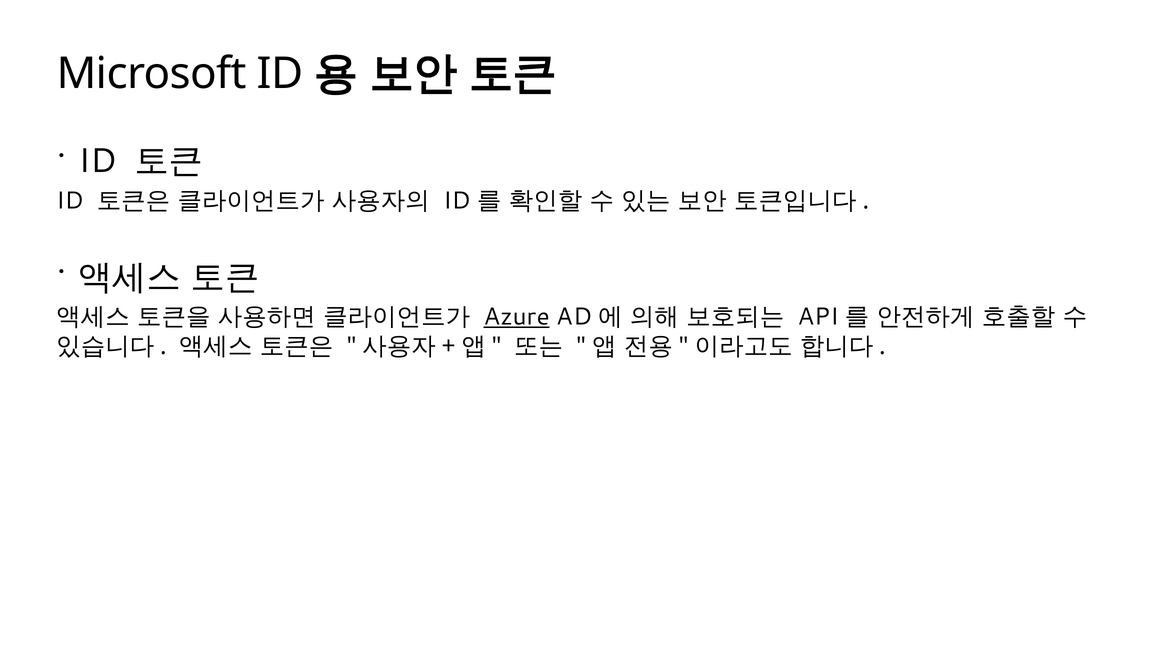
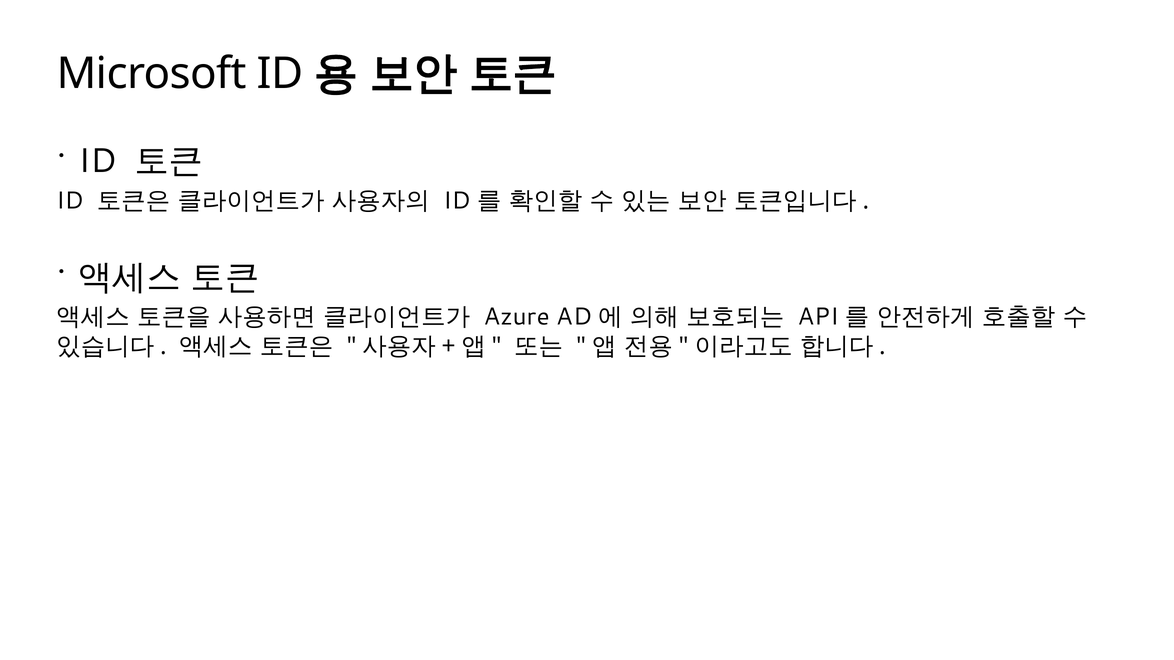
Azure underline: present -> none (517, 317)
